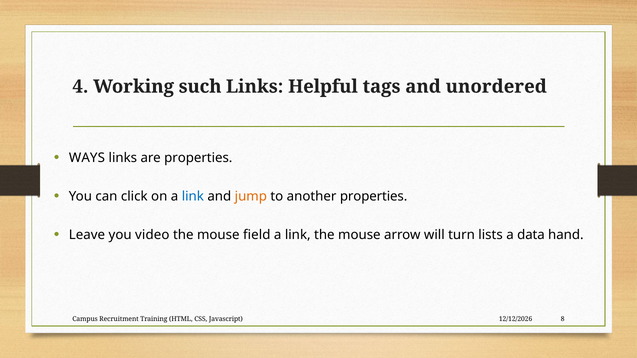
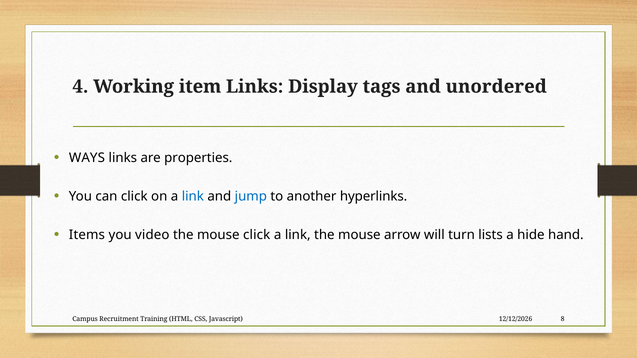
such: such -> item (200, 87)
Helpful: Helpful -> Display (323, 87)
jump colour: orange -> blue (251, 197)
another properties: properties -> hyperlinks (374, 197)
Leave: Leave -> Items (87, 235)
mouse field: field -> click (257, 235)
data: data -> hide (531, 235)
